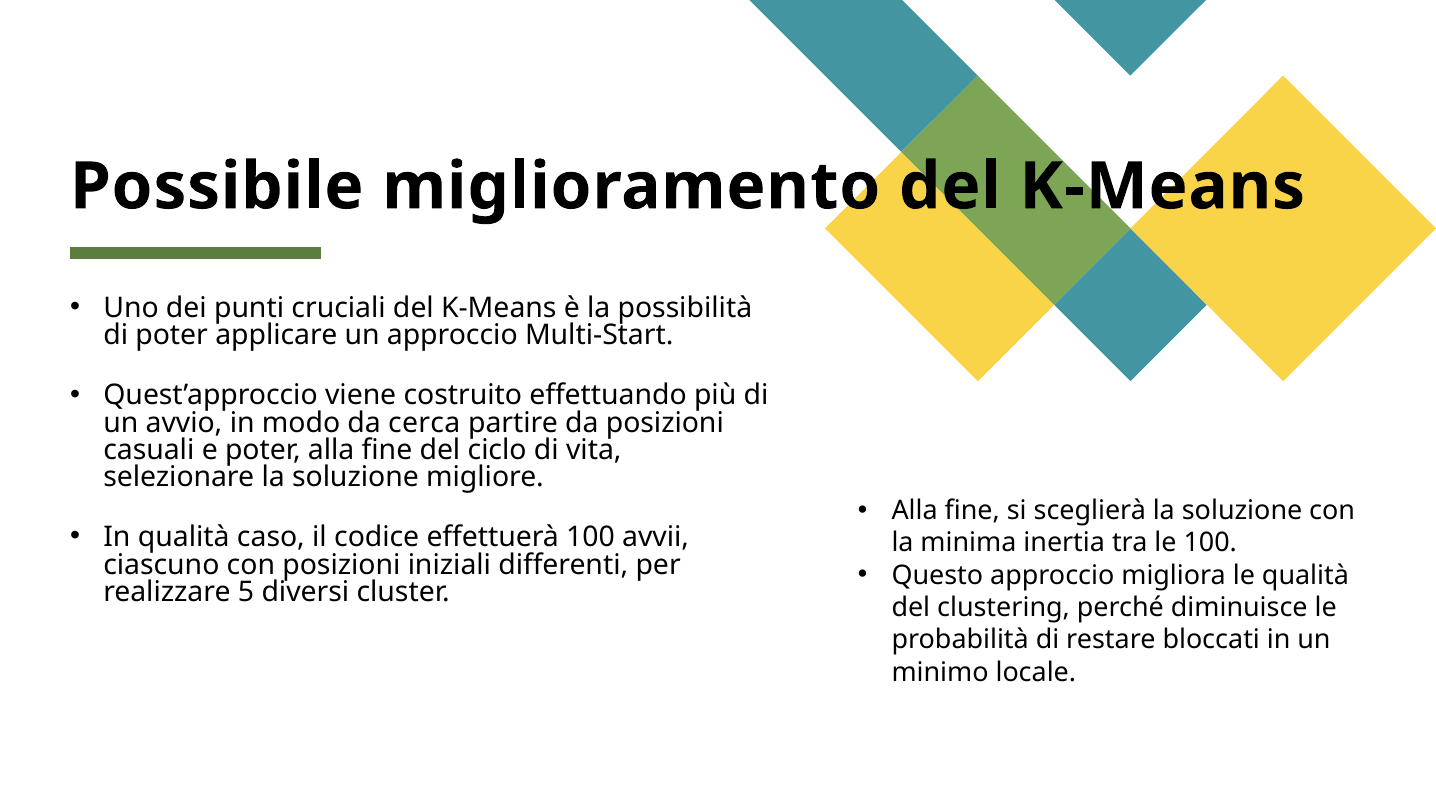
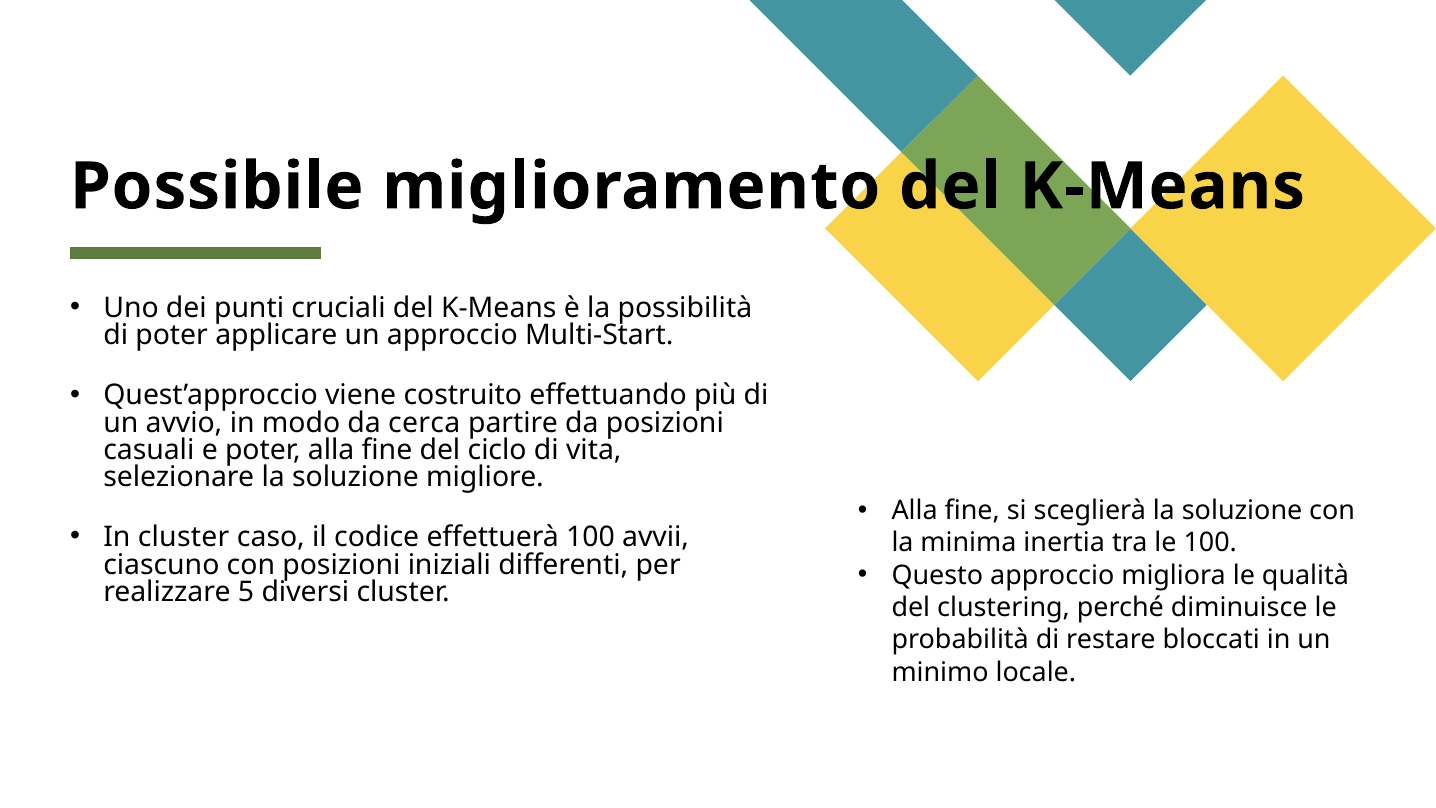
In qualità: qualità -> cluster (184, 537)
